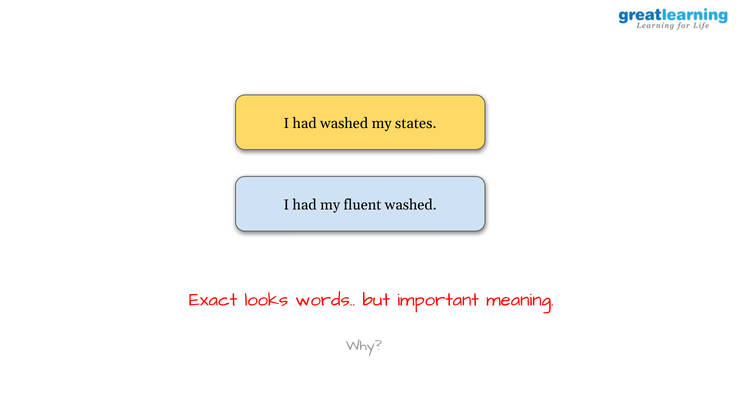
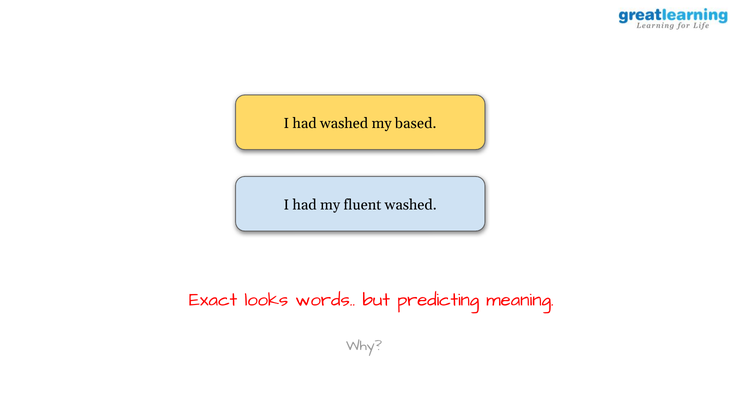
states: states -> based (416, 123)
important: important -> predicting (438, 299)
